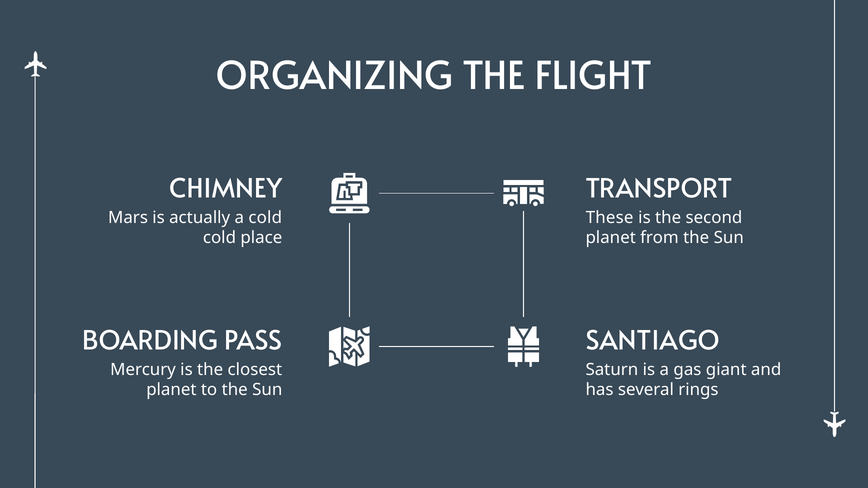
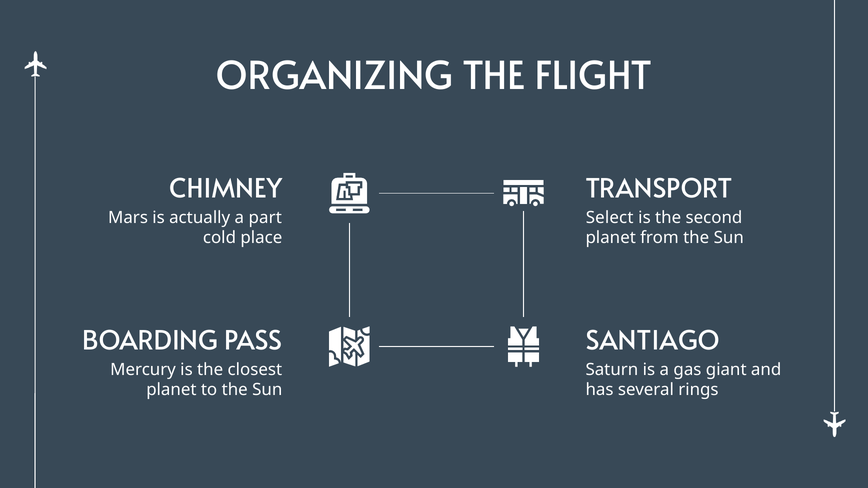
a cold: cold -> part (265, 218)
These: These -> Select (610, 218)
